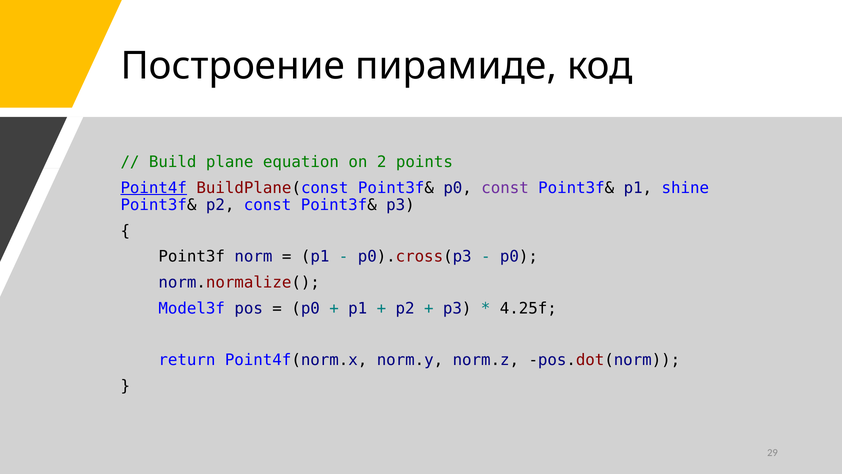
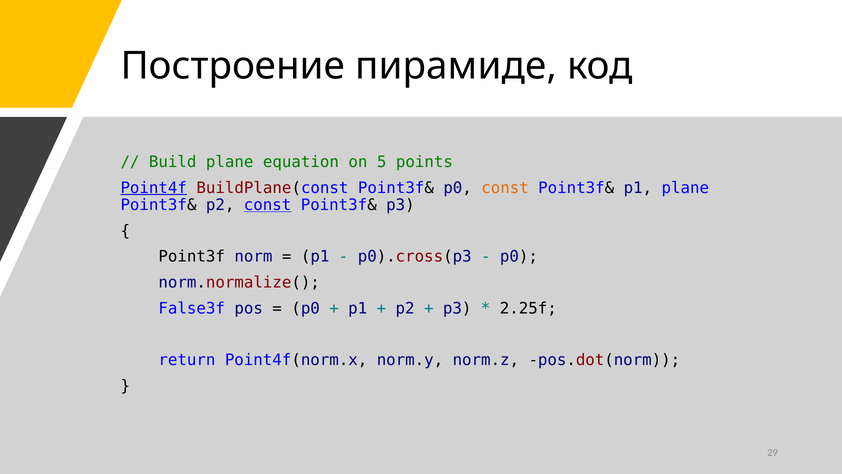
2: 2 -> 5 (382, 162)
const colour: purple -> orange (505, 188)
p1 shine: shine -> plane (685, 188)
const underline: none -> present (268, 205)
Model3f: Model3f -> False3f (192, 308)
4.25f: 4.25f -> 2.25f (528, 308)
